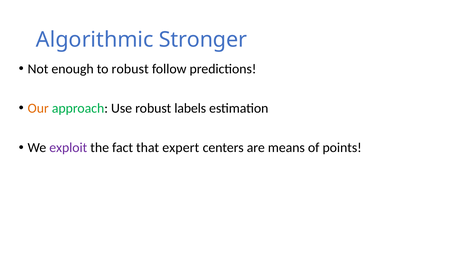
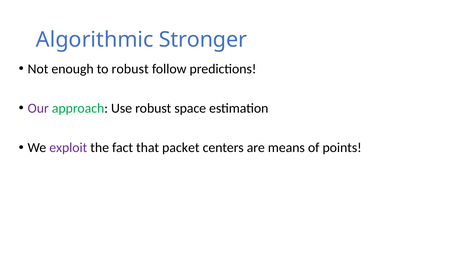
Our colour: orange -> purple (38, 109)
labels: labels -> space (190, 109)
expert: expert -> packet (181, 148)
